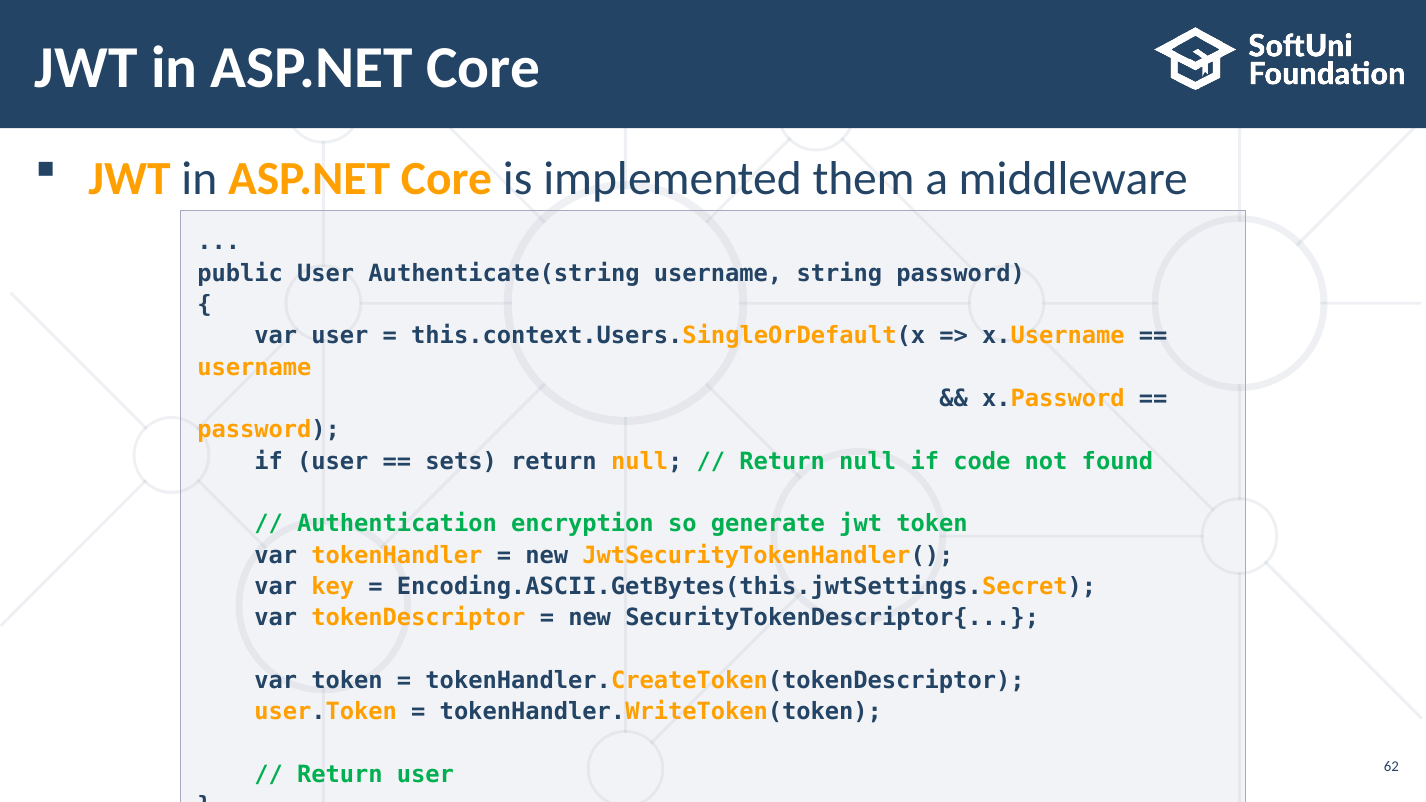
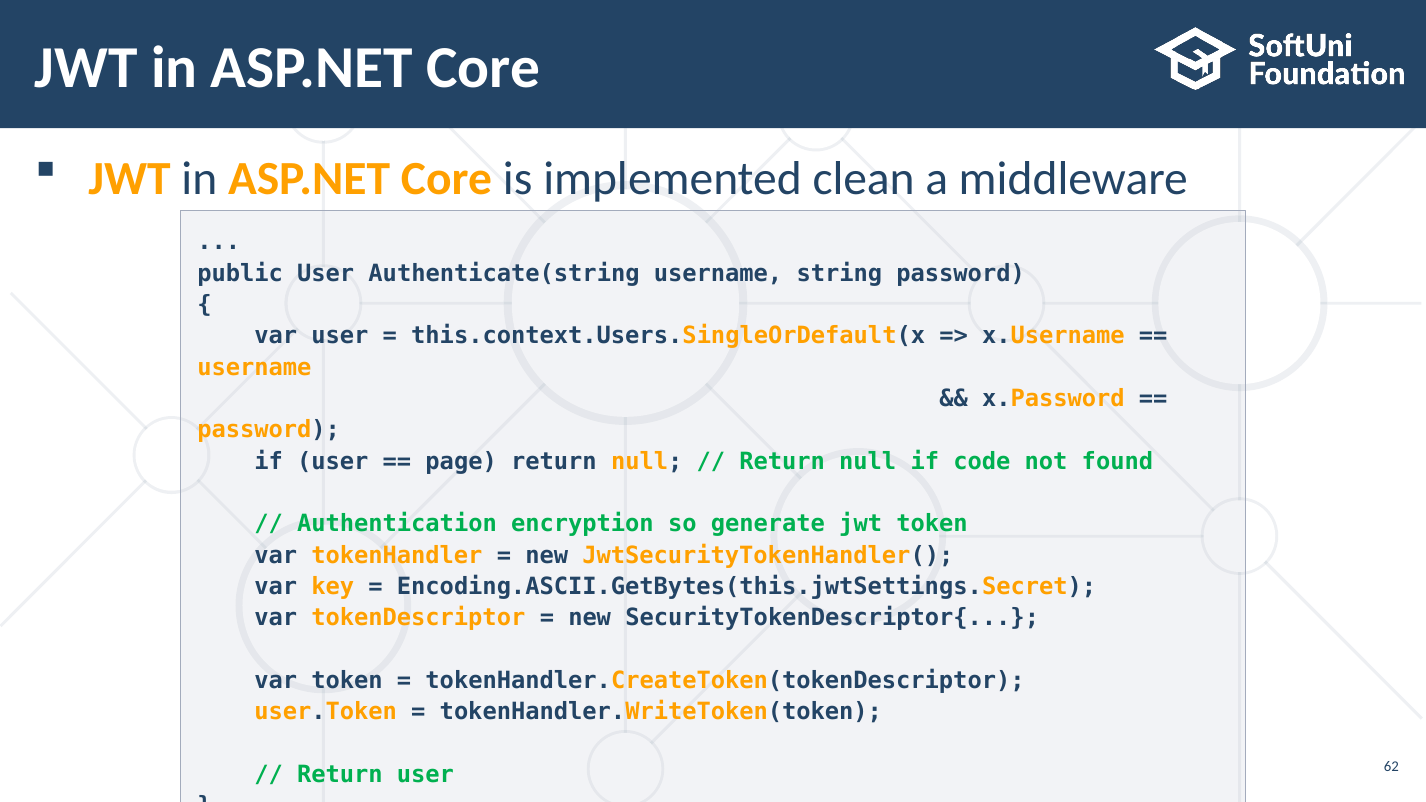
them: them -> clean (864, 179)
sets: sets -> page (461, 461)
